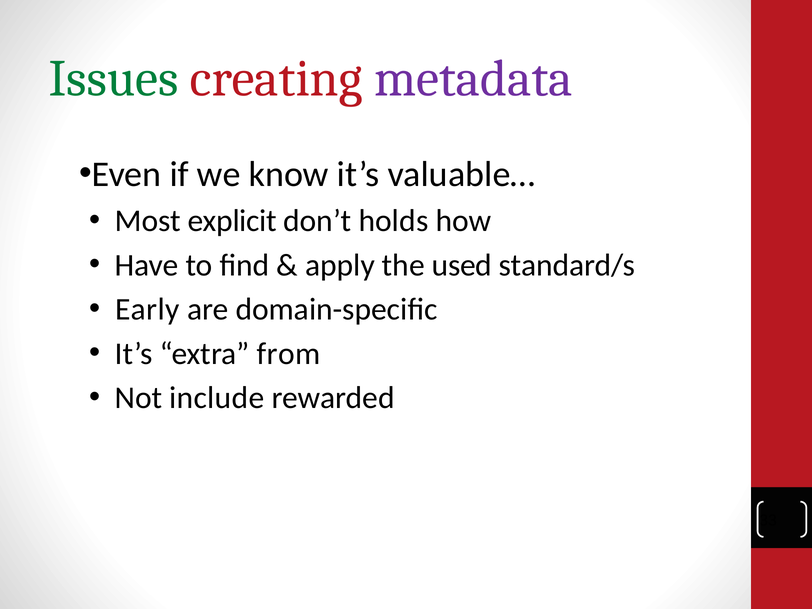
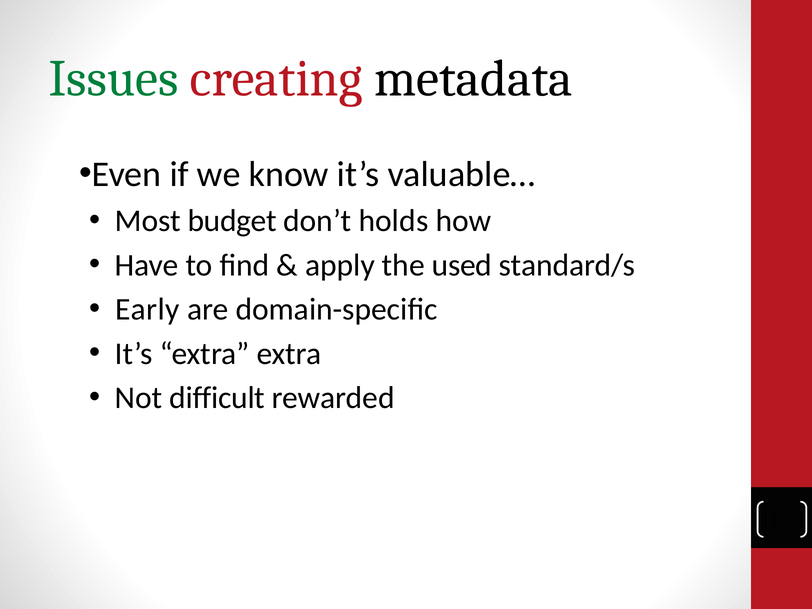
metadata colour: purple -> black (473, 79)
explicit: explicit -> budget (232, 221)
extra from: from -> extra (289, 354)
include: include -> difficult (217, 398)
